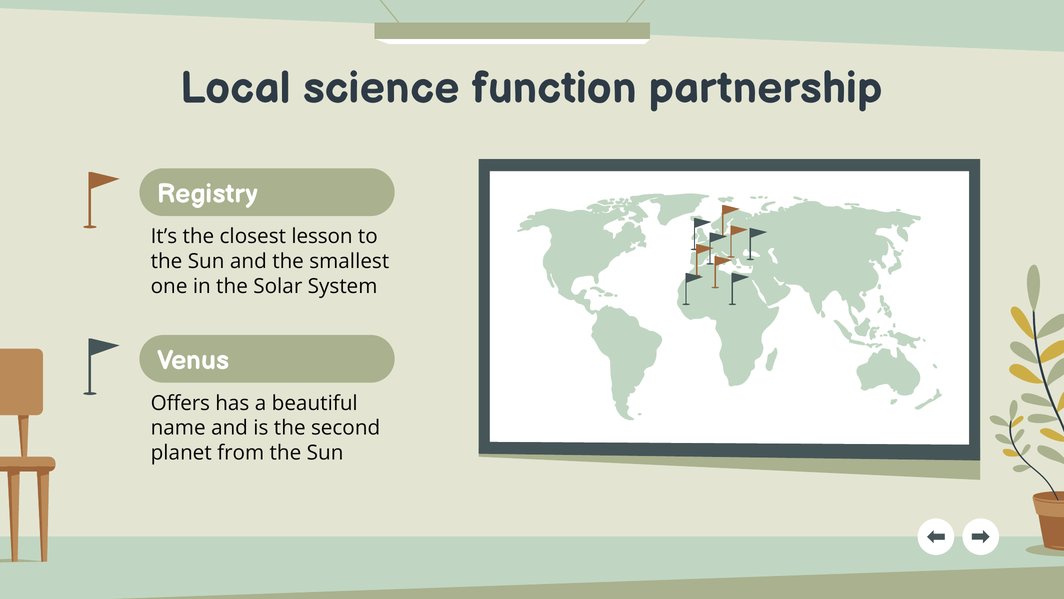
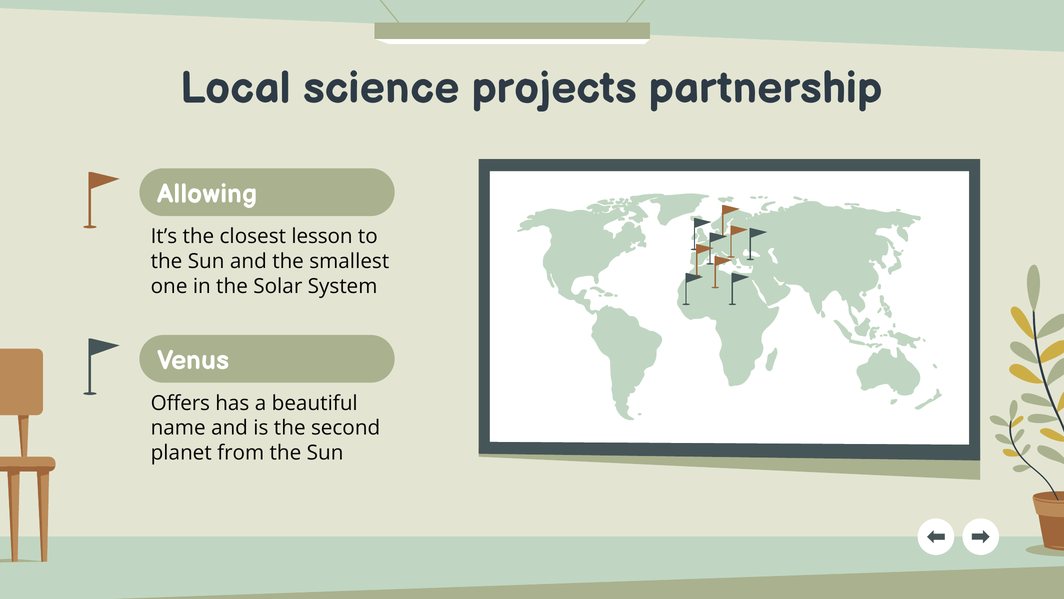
function: function -> projects (554, 88)
Registry: Registry -> Allowing (207, 194)
